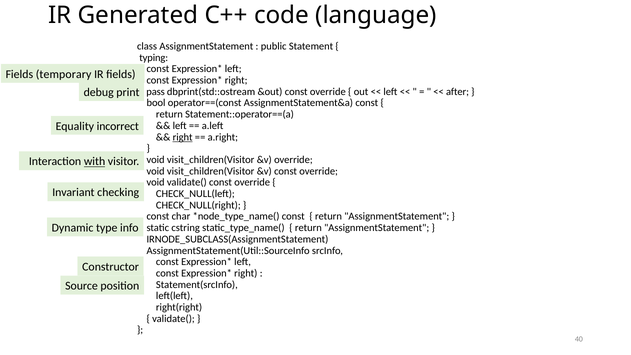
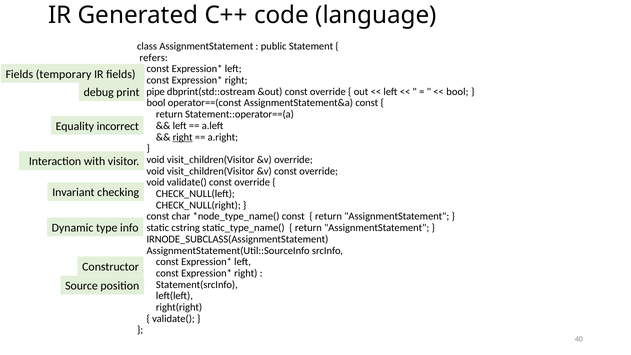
typing: typing -> refers (154, 58)
pass: pass -> pipe (156, 92)
after: after -> bool (457, 92)
with underline: present -> none (95, 162)
